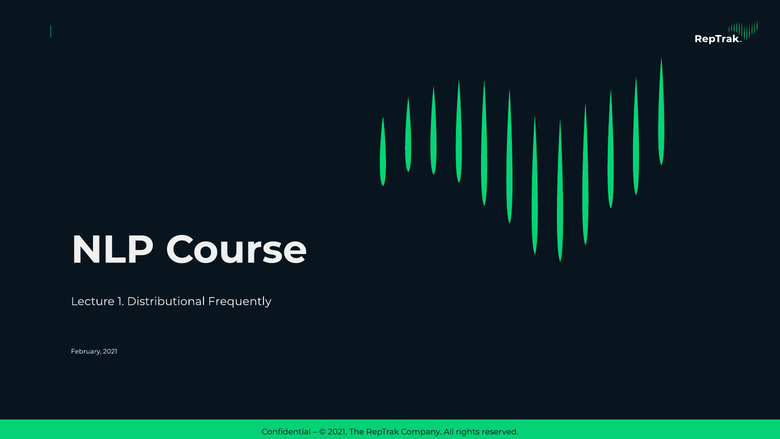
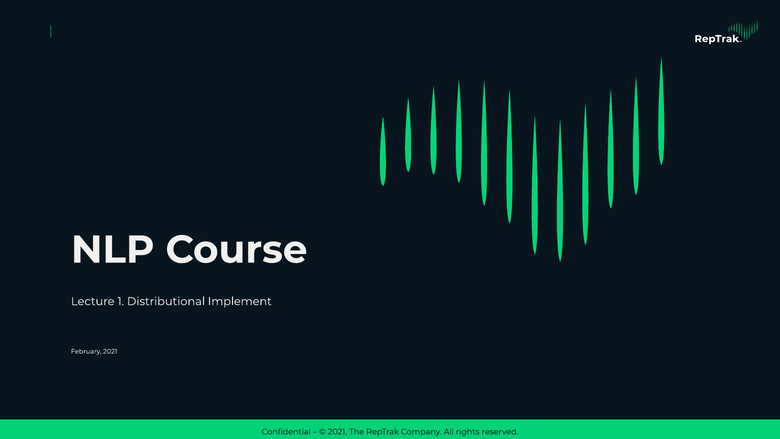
Frequently: Frequently -> Implement (240, 301)
